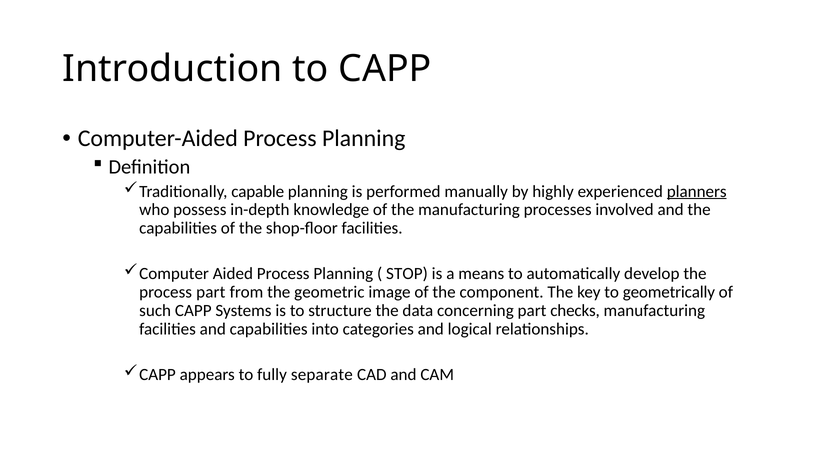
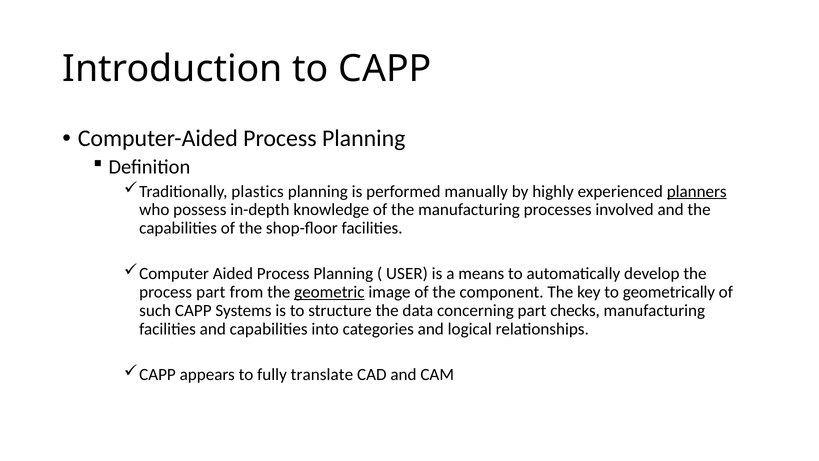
capable: capable -> plastics (258, 191)
STOP: STOP -> USER (407, 273)
geometric underline: none -> present (329, 292)
separate: separate -> translate (322, 374)
